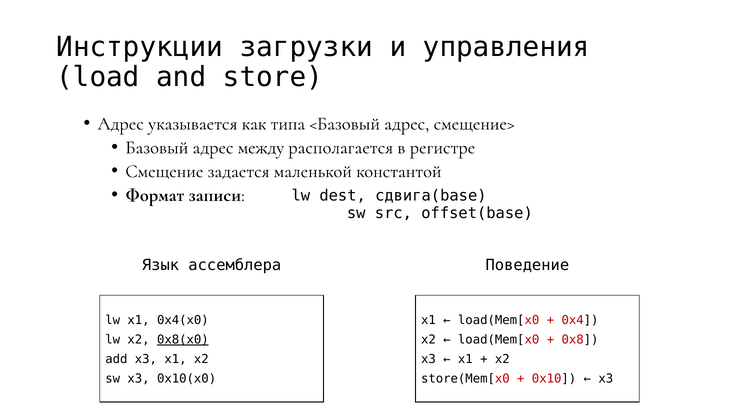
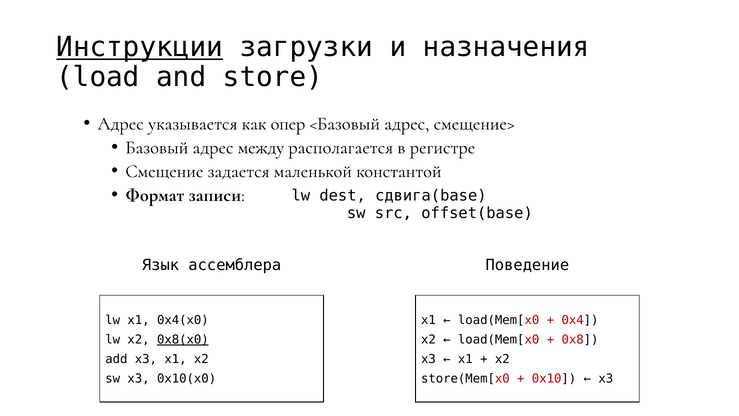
Инструкции underline: none -> present (140, 47)
управления: управления -> назначения (506, 47)
типа: типа -> опер (288, 123)
